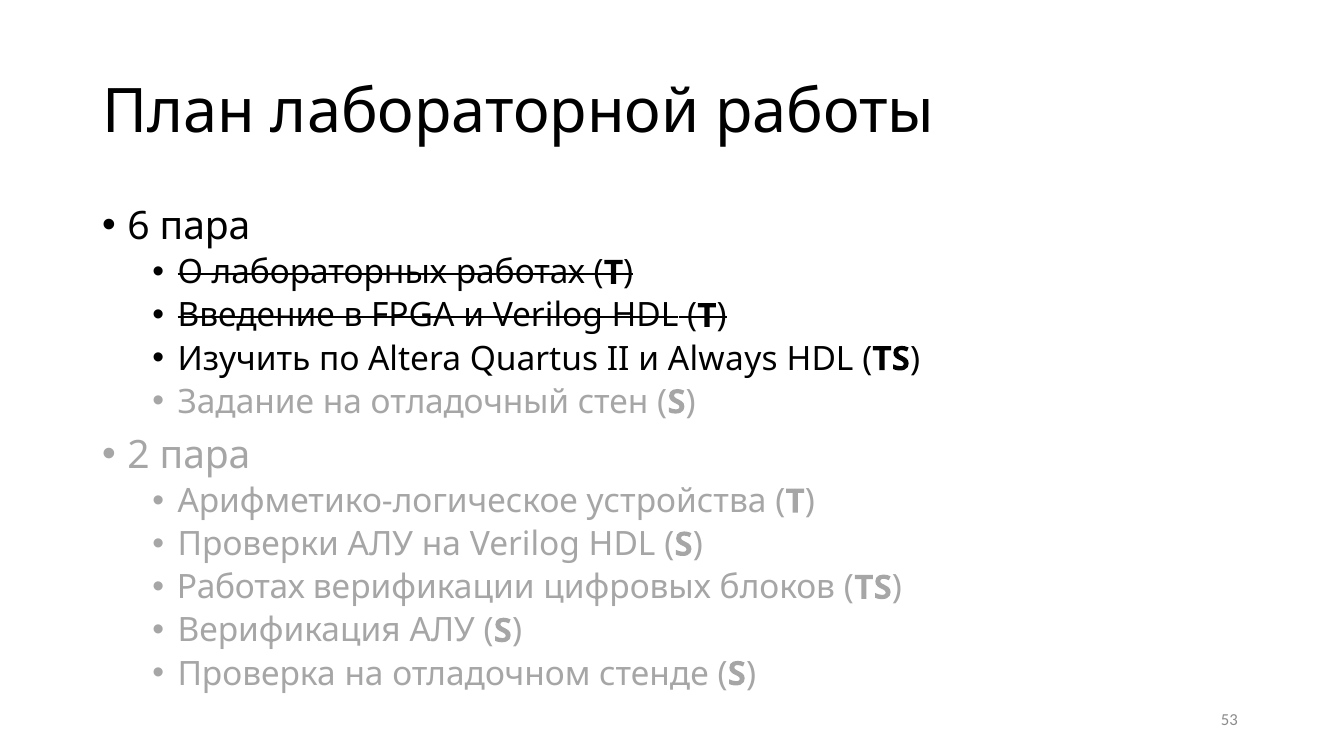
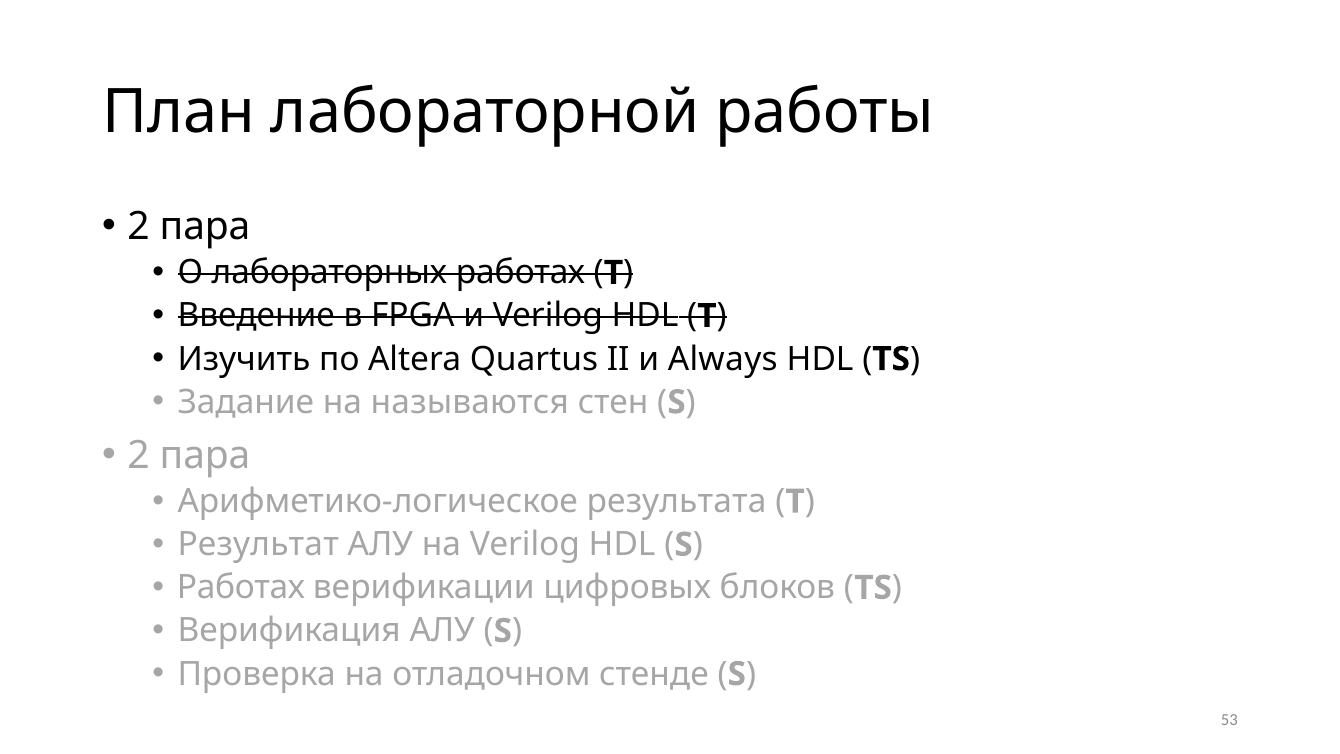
6: 6 -> 2 (138, 226)
отладочный: отладочный -> называются (470, 402)
устройства: устройства -> результата (677, 501)
Проверки: Проверки -> Результат (258, 544)
